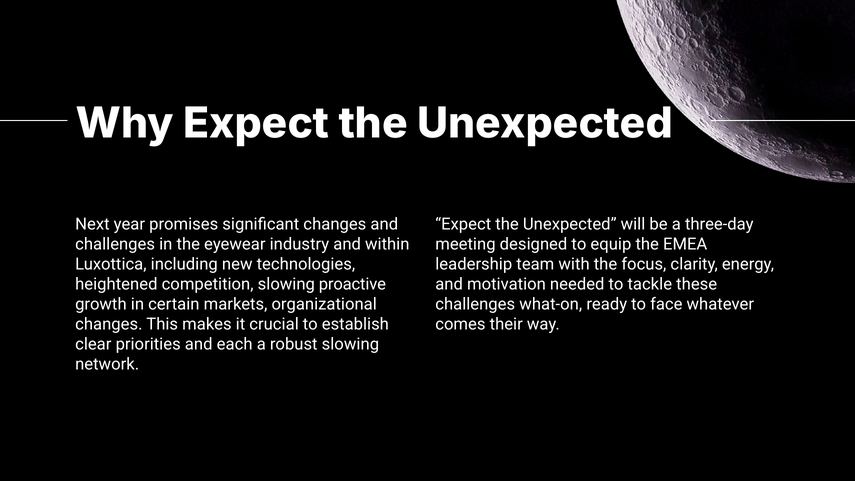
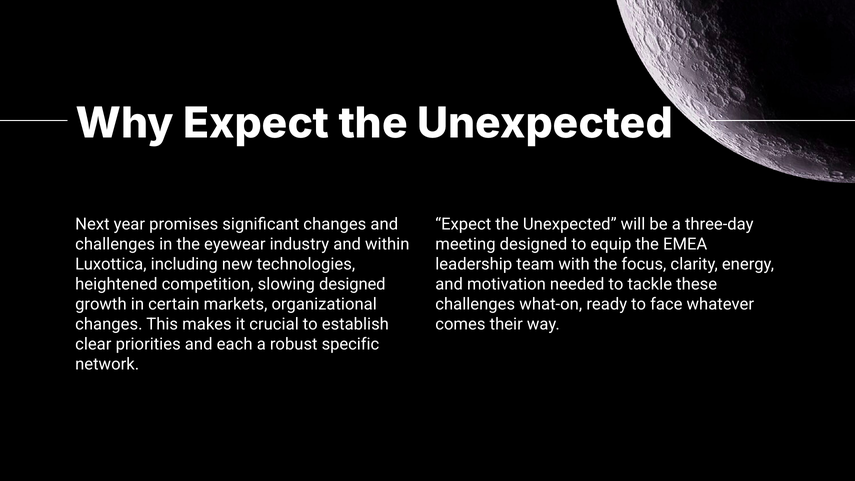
slowing proactive: proactive -> designed (352, 284)
robust slowing: slowing -> specific (350, 344)
